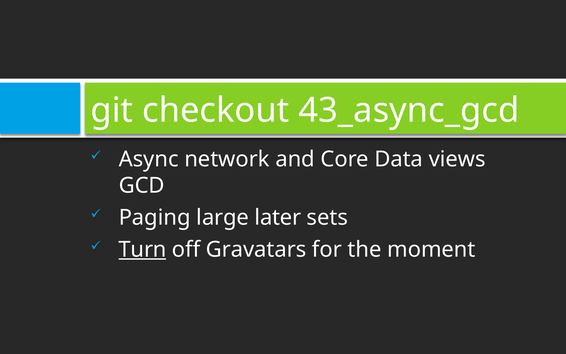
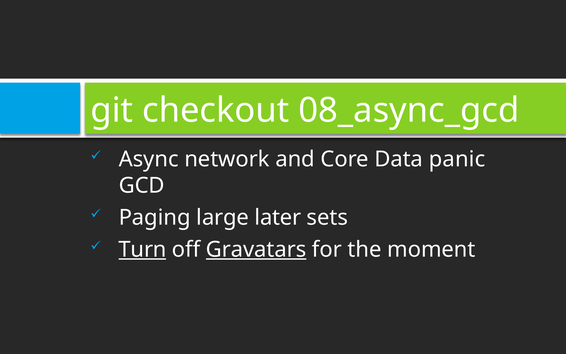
43_async_gcd: 43_async_gcd -> 08_async_gcd (409, 110)
views: views -> panic (457, 159)
Gravatars underline: none -> present (256, 249)
